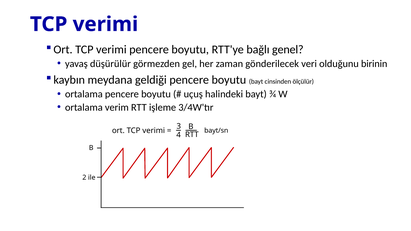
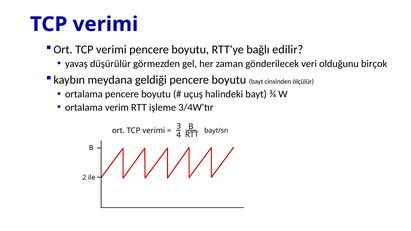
genel: genel -> edilir (288, 50)
birinin: birinin -> birçok (374, 64)
